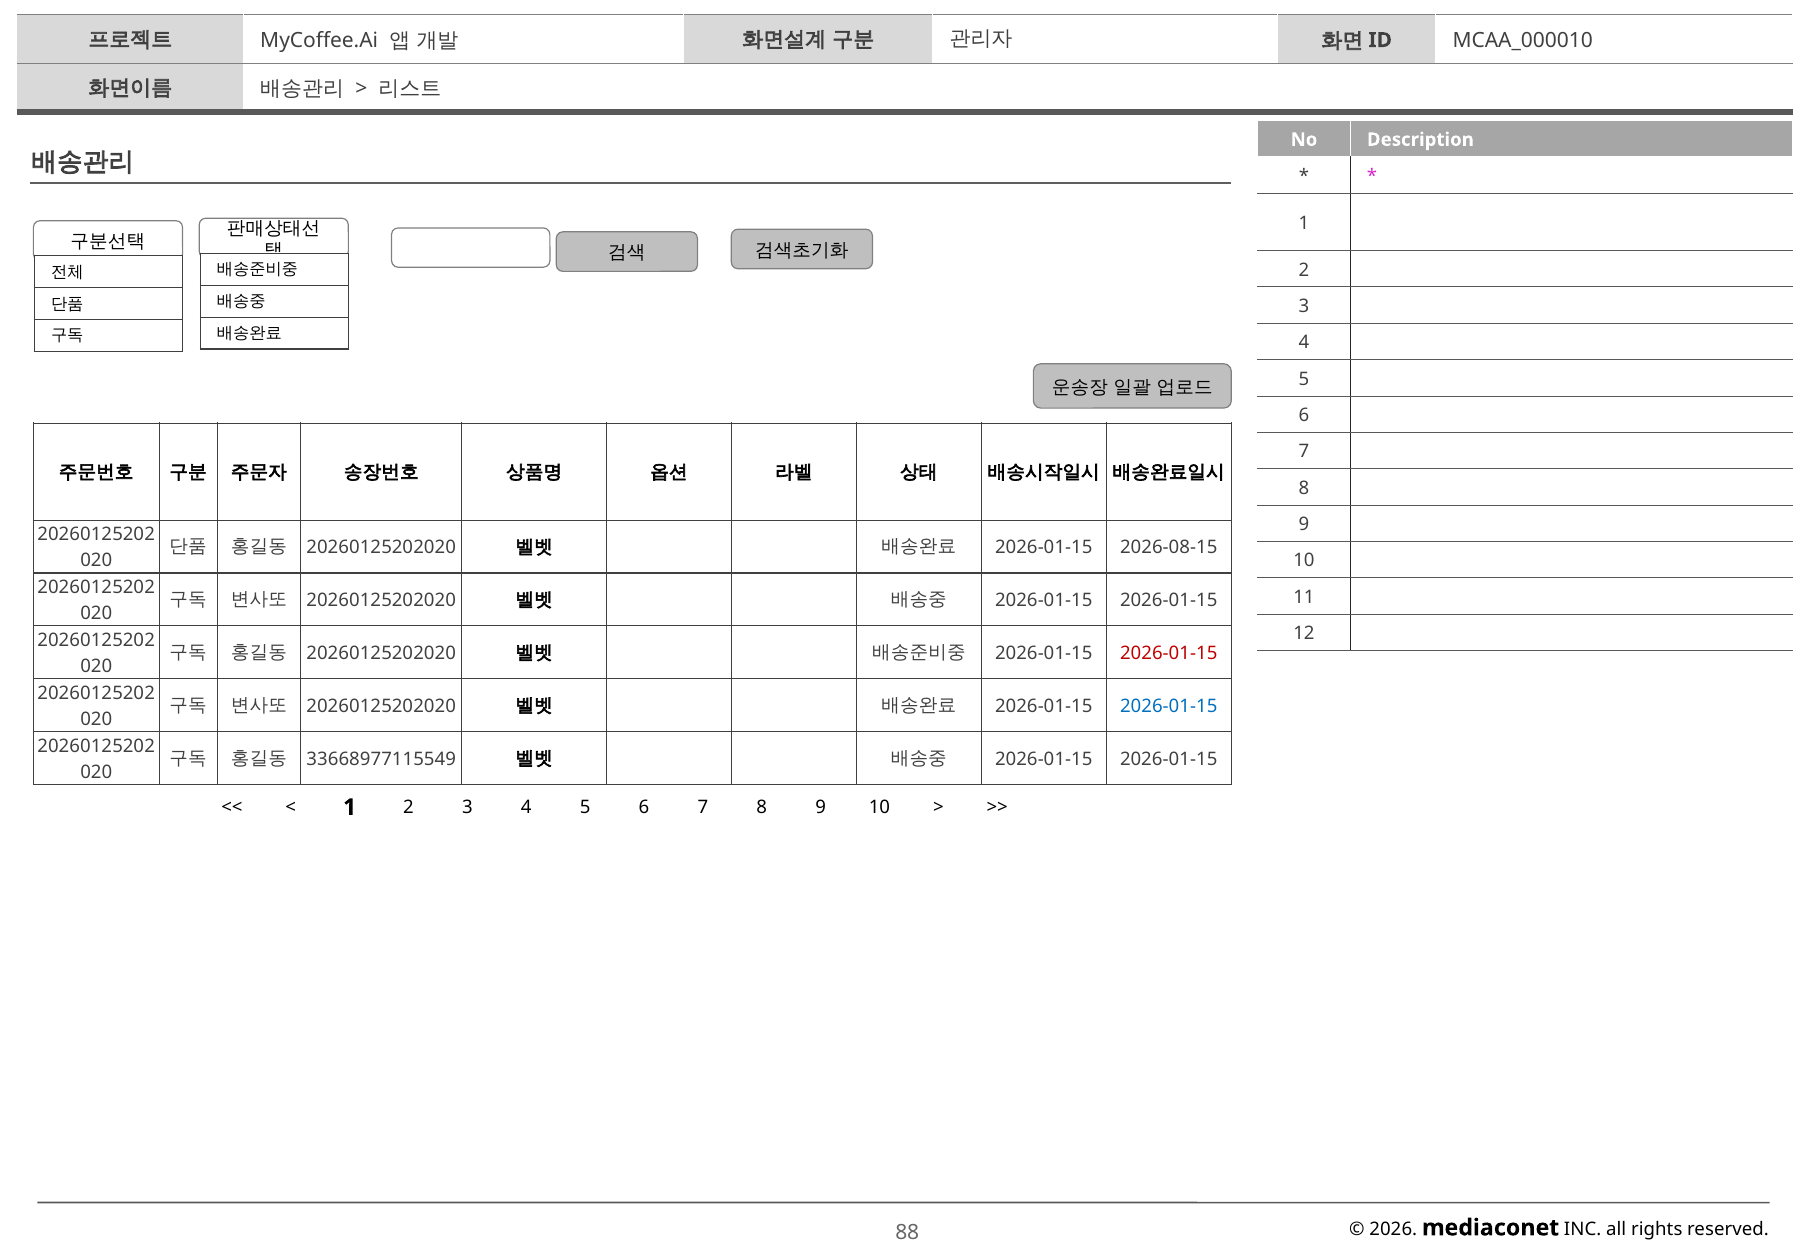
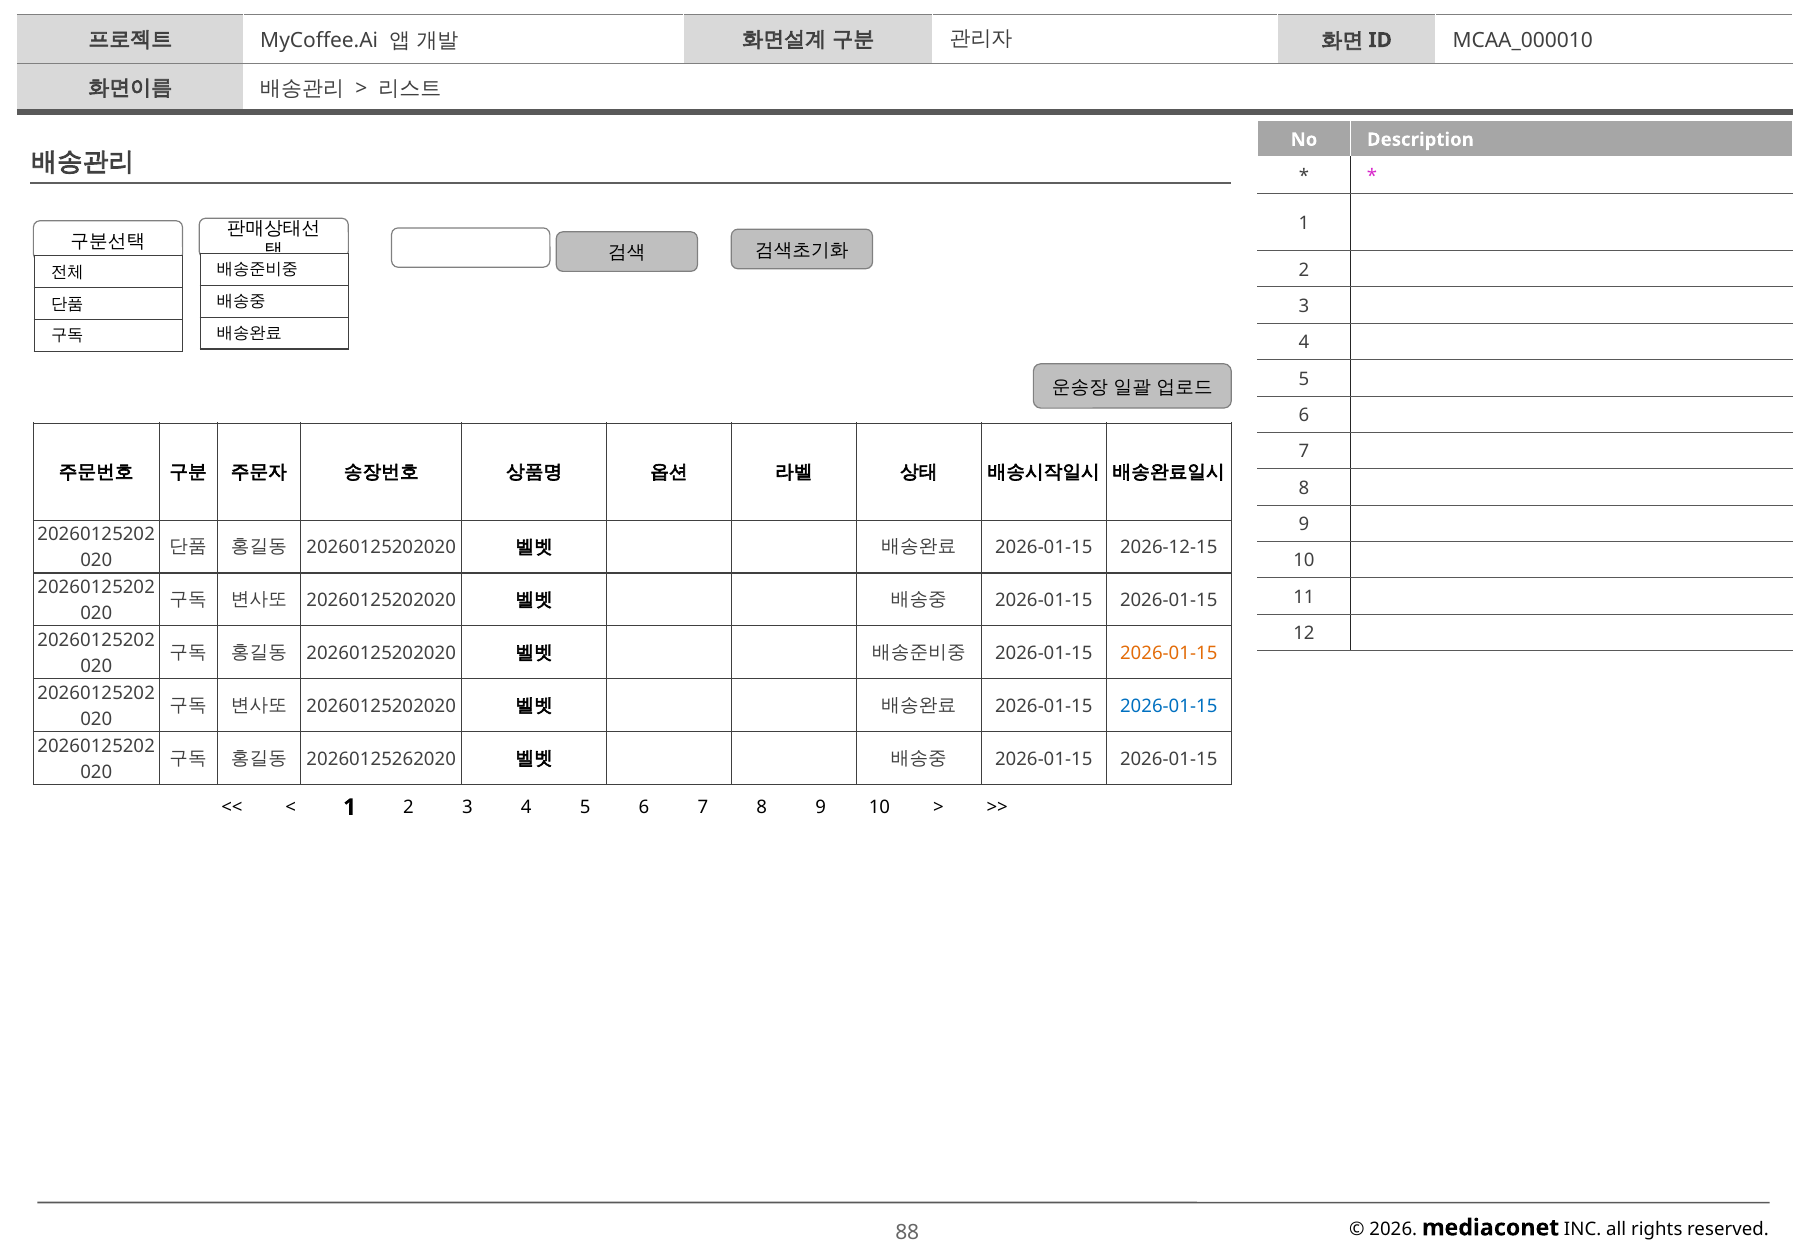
2026-08-15: 2026-08-15 -> 2026-12-15 (1169, 548)
2026-01-15 colour: red -> orange (1169, 653)
33668977115549: 33668977115549 -> 20260125262020 (381, 759)
